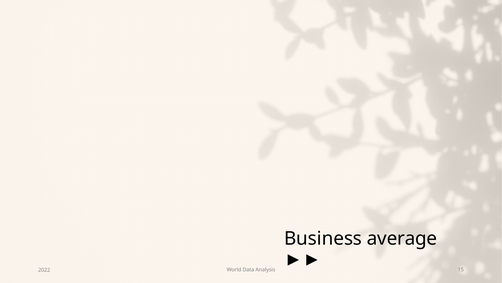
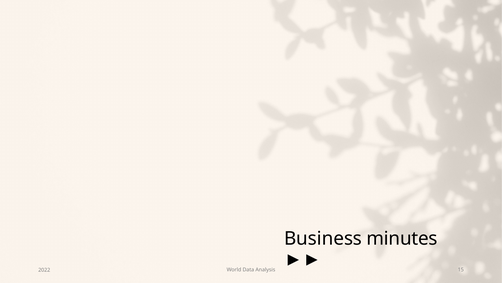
average: average -> minutes (402, 238)
